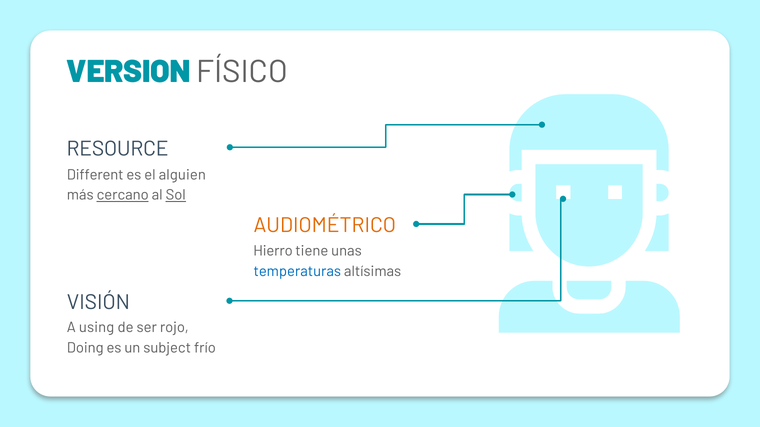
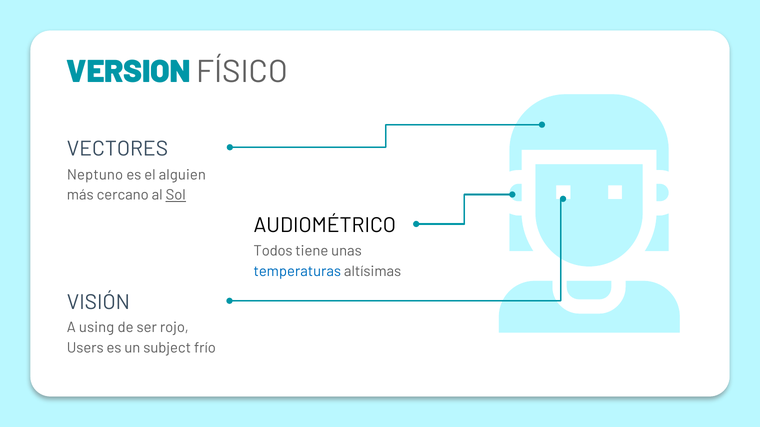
RESOURCE: RESOURCE -> VECTORES (117, 149)
Different: Different -> Neptuno (95, 175)
cercano underline: present -> none (123, 195)
AUDIOMÉTRICO colour: orange -> black (325, 226)
Hierro: Hierro -> Todos (273, 251)
Doing: Doing -> Users (85, 348)
